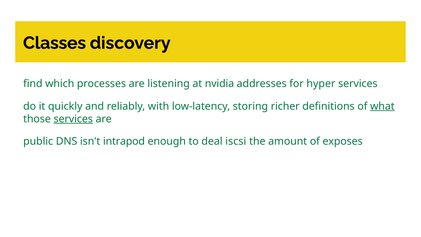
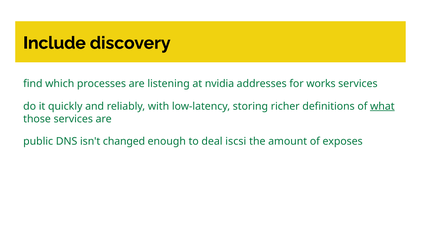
Classes: Classes -> Include (54, 43)
hyper: hyper -> works (321, 84)
services underline: present -> none (73, 119)
intrapod: intrapod -> changed (124, 141)
